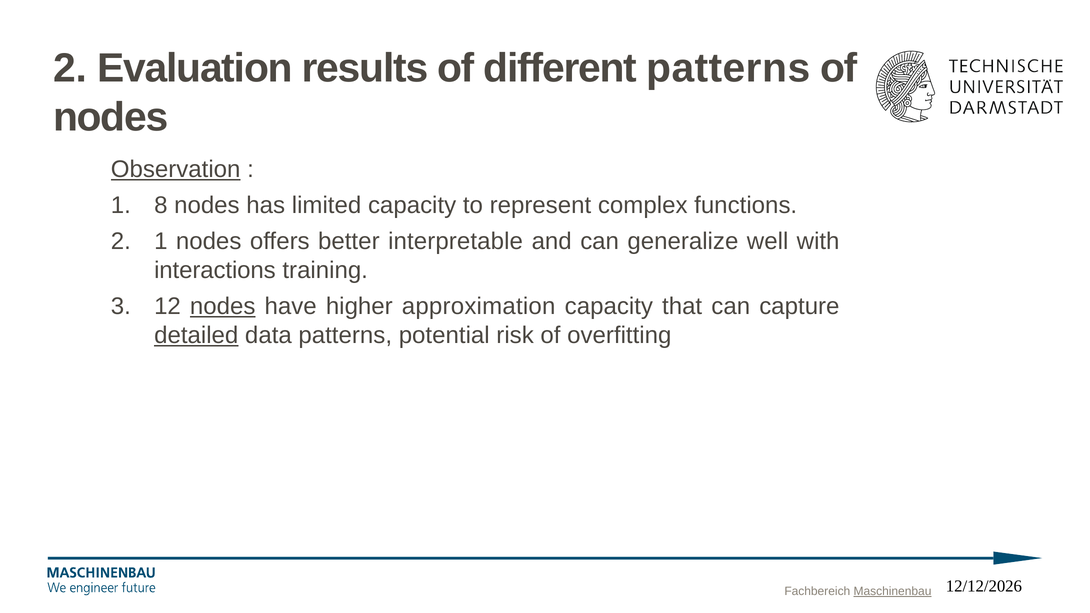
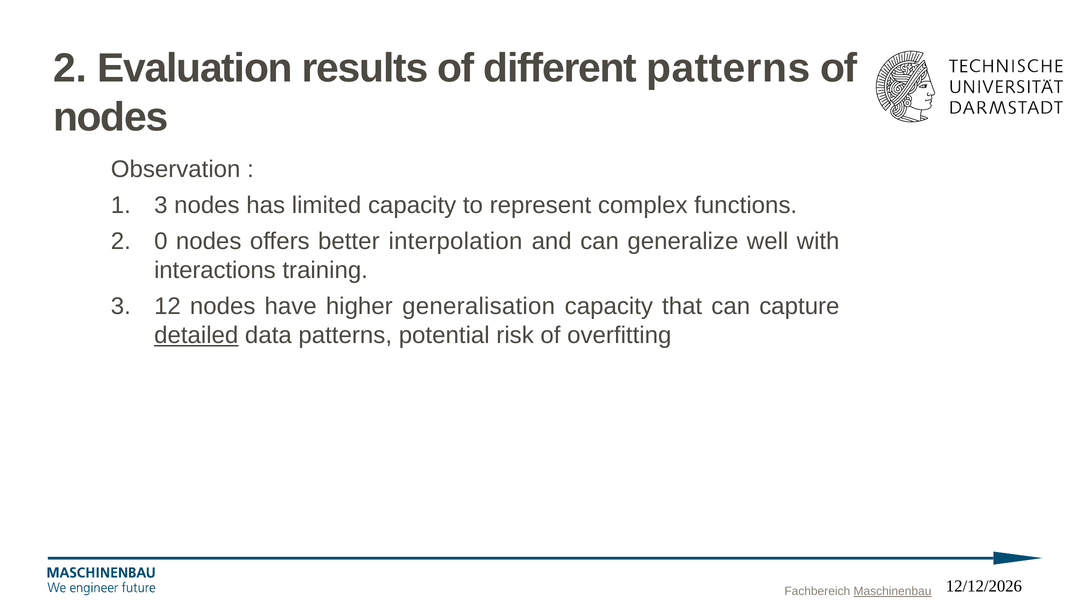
Observation underline: present -> none (176, 169)
8: 8 -> 3 (161, 206)
2 1: 1 -> 0 (161, 242)
interpretable: interpretable -> interpolation (455, 242)
nodes underline: present -> none (223, 307)
approximation: approximation -> generalisation (479, 307)
